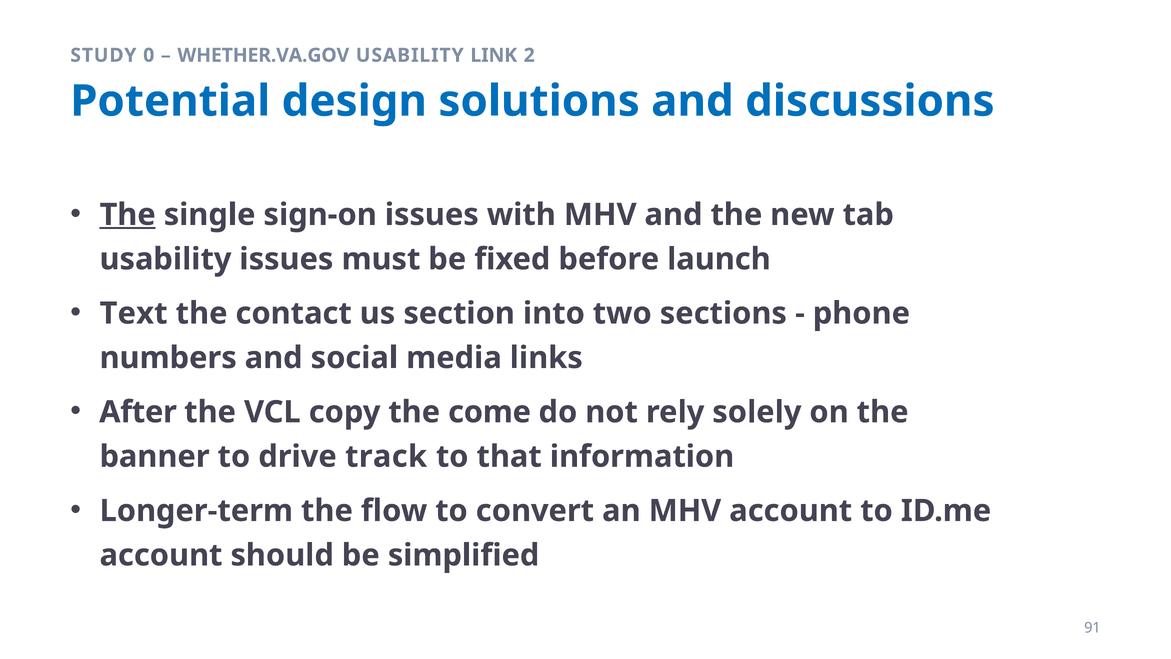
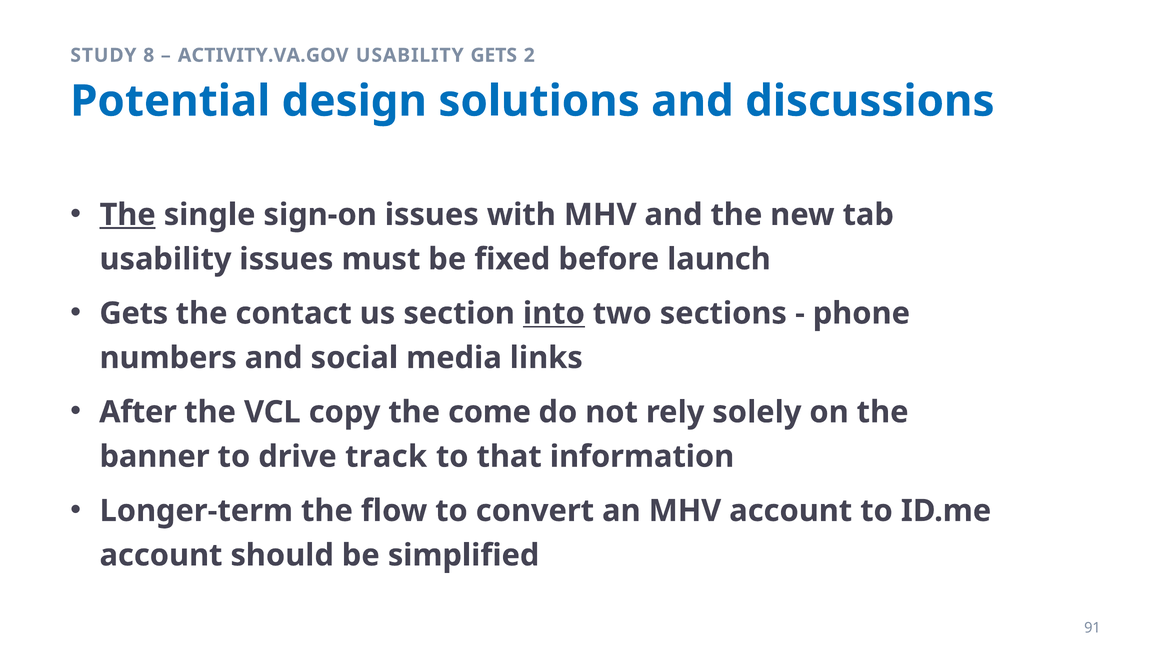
0: 0 -> 8 (149, 55)
WHETHER.VA.GOV: WHETHER.VA.GOV -> ACTIVITY.VA.GOV (263, 55)
USABILITY LINK: LINK -> GETS (494, 55)
Text: Text -> Gets (134, 313)
into underline: none -> present (554, 313)
